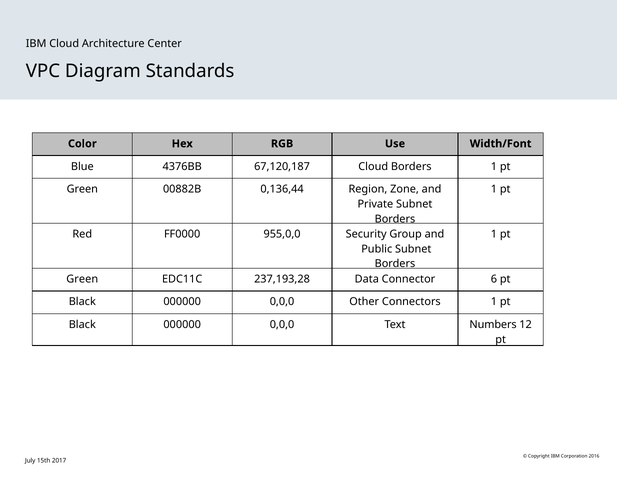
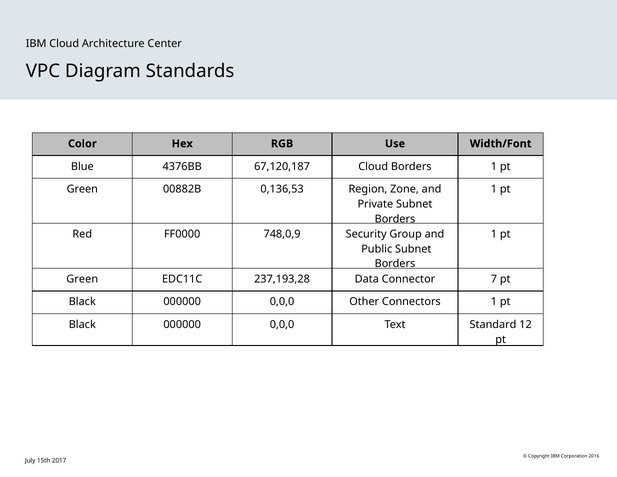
0,136,44: 0,136,44 -> 0,136,53 (282, 189)
955,0,0: 955,0,0 -> 748,0,9 (282, 234)
6: 6 -> 7 (494, 279)
Numbers: Numbers -> Standard (493, 324)
